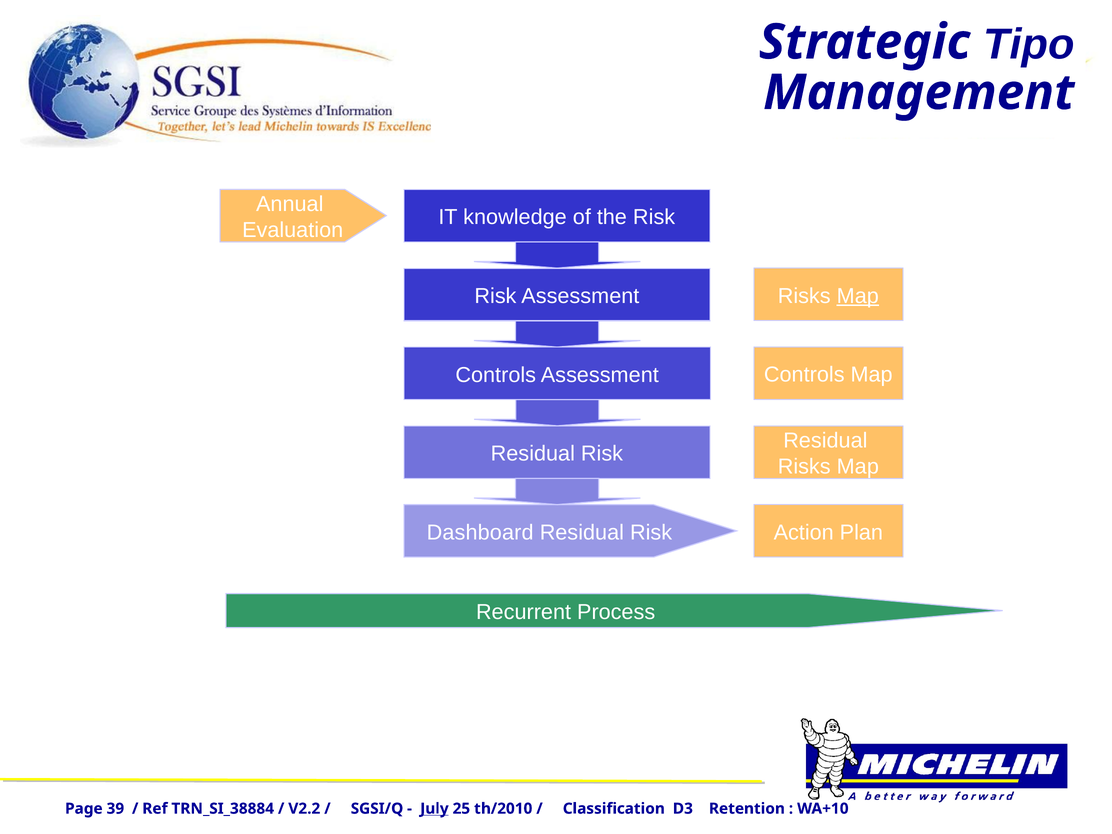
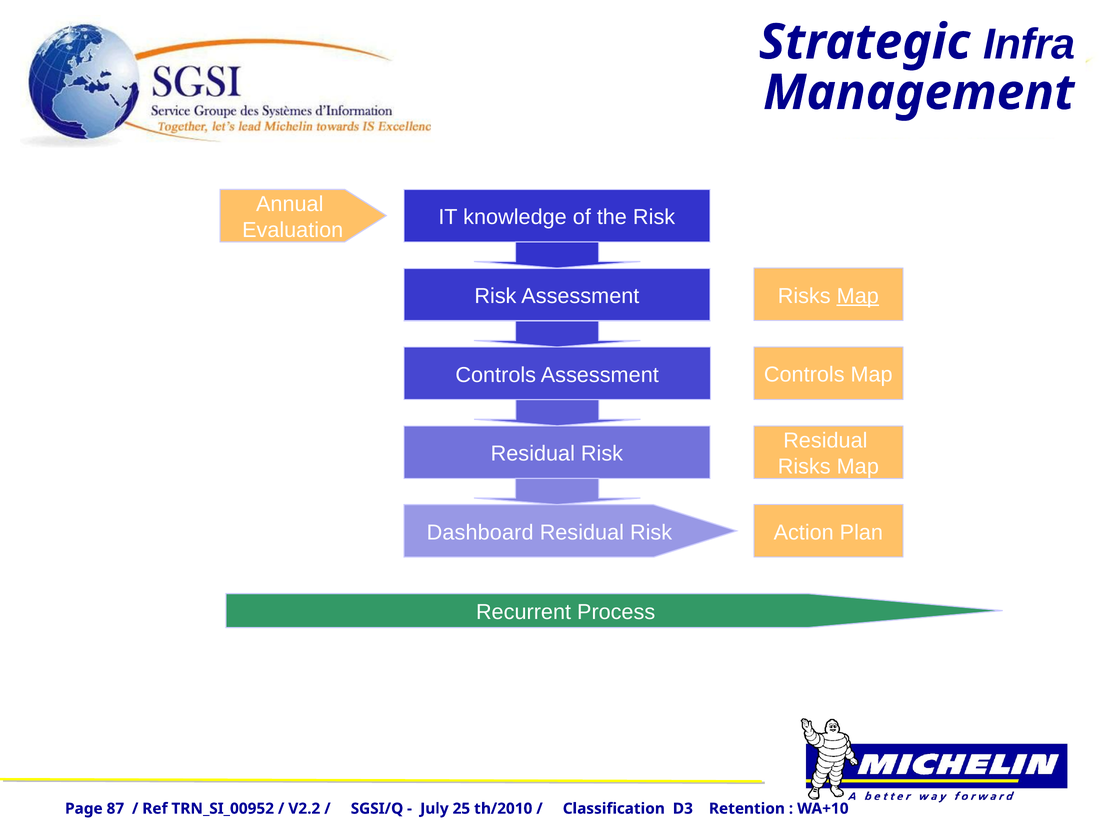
Tipo: Tipo -> Infra (1029, 44)
39: 39 -> 87 (115, 809)
TRN_SI_38884: TRN_SI_38884 -> TRN_SI_00952 (223, 809)
July underline: present -> none (434, 809)
